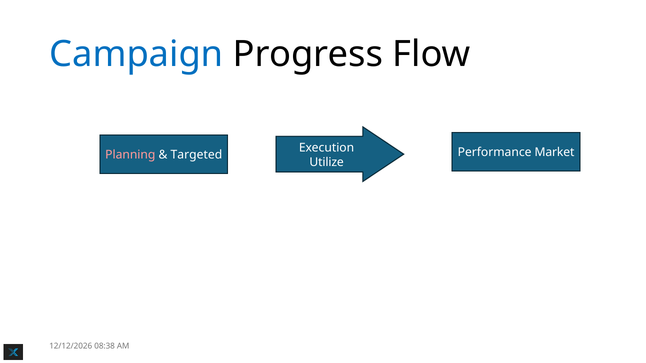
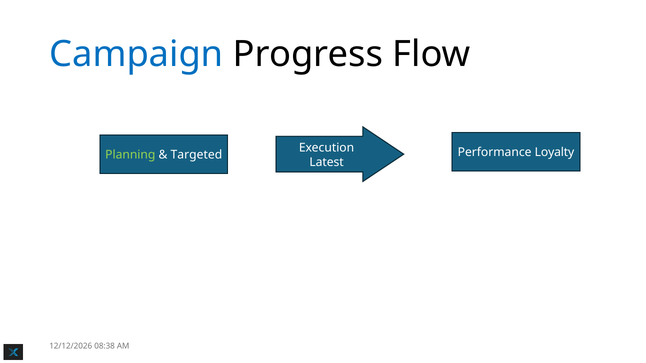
Market: Market -> Loyalty (554, 153)
Planning colour: pink -> light green (130, 155)
Utilize: Utilize -> Latest (327, 162)
